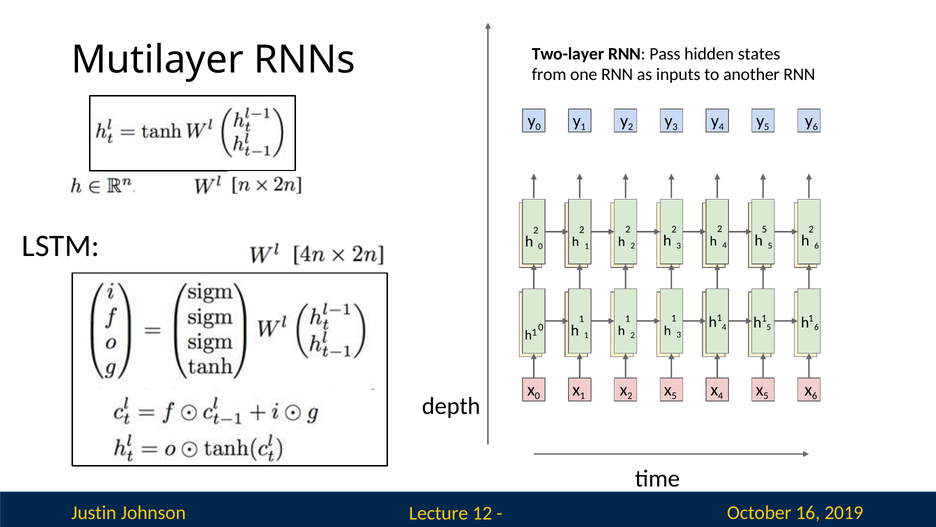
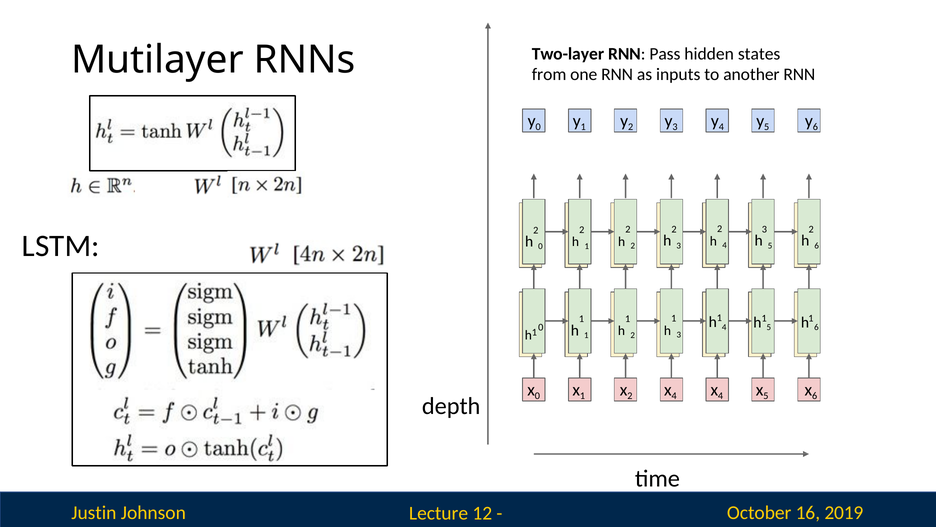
2 5: 5 -> 3 (764, 229)
5: 5 -> 4 (674, 395)
